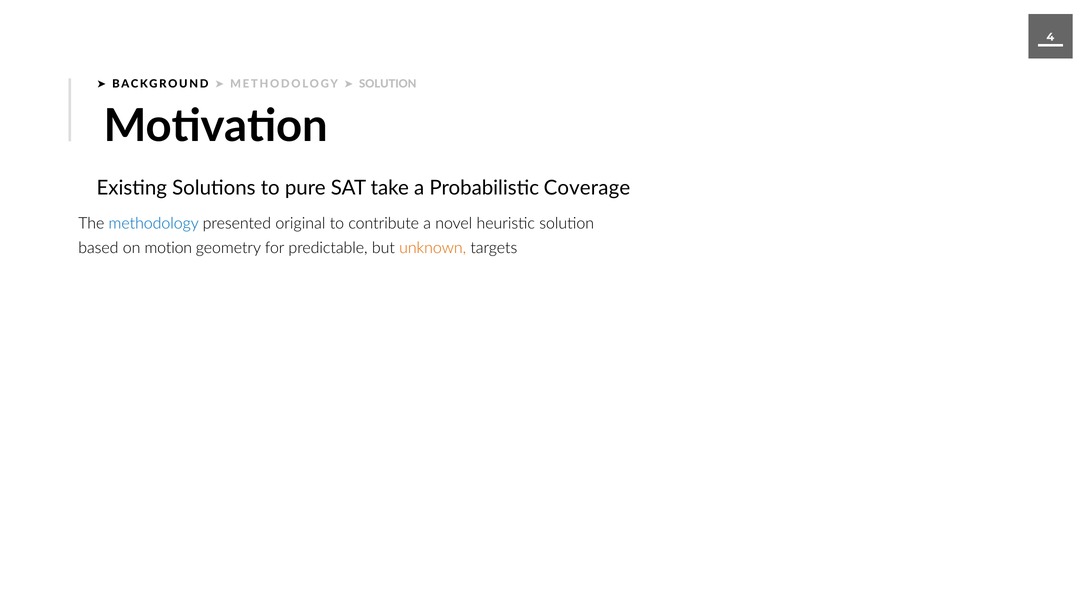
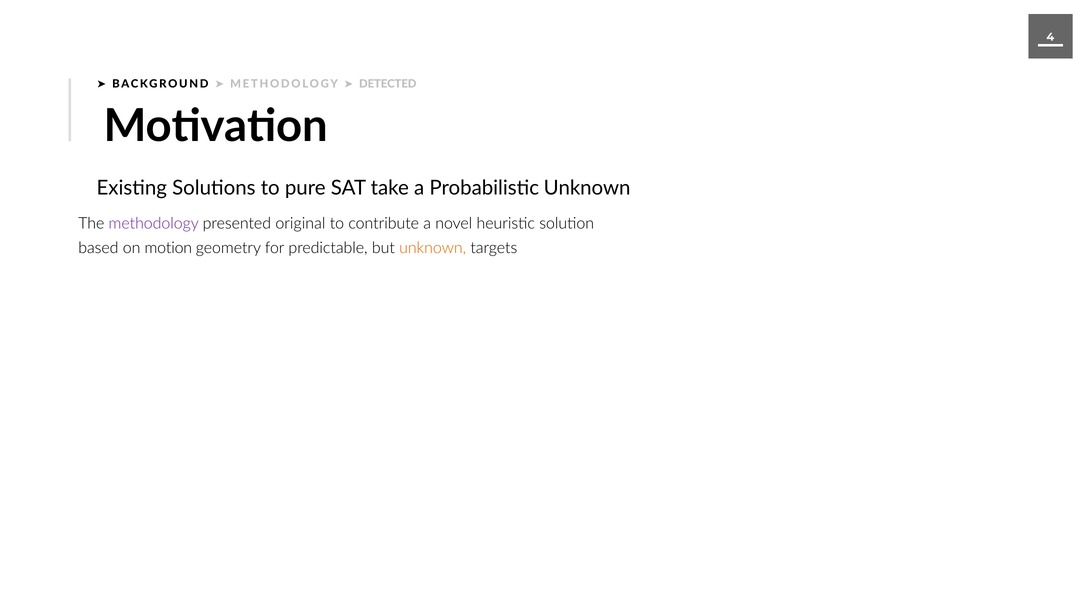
METHODOLOGY SOLUTION: SOLUTION -> DETECTED (388, 84)
Probabilistic Coverage: Coverage -> Unknown (587, 188)
methodology colour: blue -> purple (154, 224)
